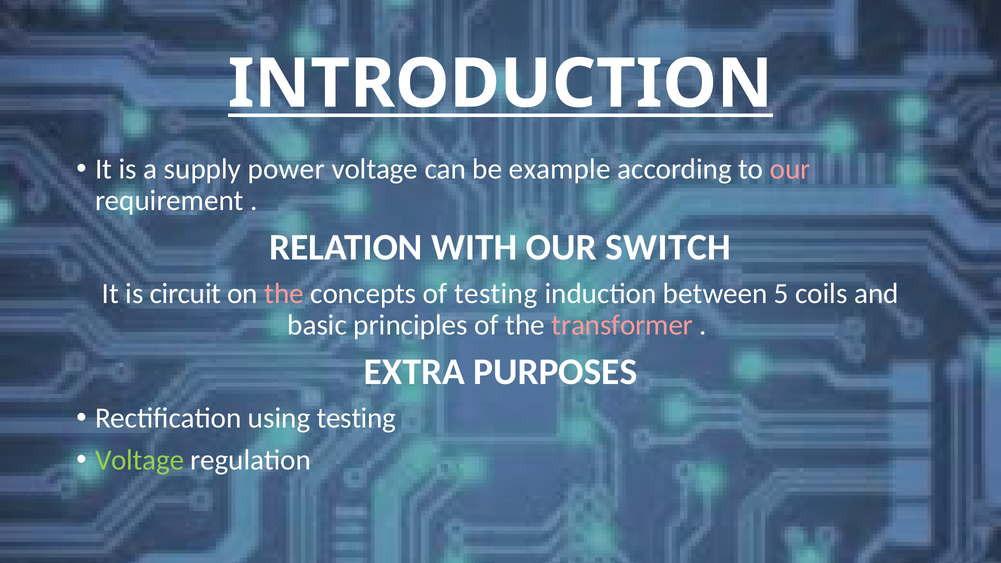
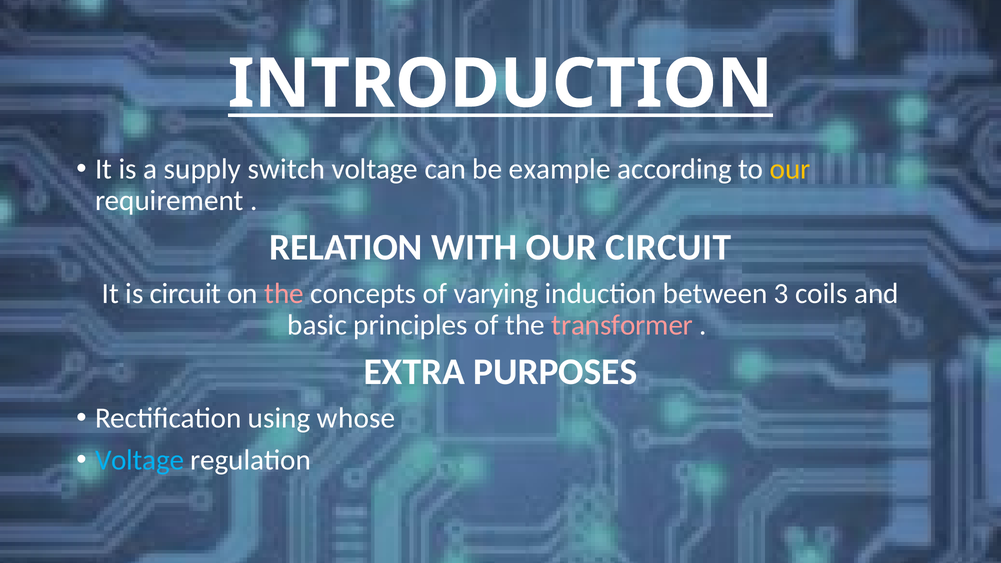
power: power -> switch (286, 169)
our colour: pink -> yellow (790, 169)
OUR SWITCH: SWITCH -> CIRCUIT (668, 247)
of testing: testing -> varying (496, 294)
5: 5 -> 3 (781, 294)
using testing: testing -> whose (356, 418)
Voltage colour: light green -> light blue (140, 460)
